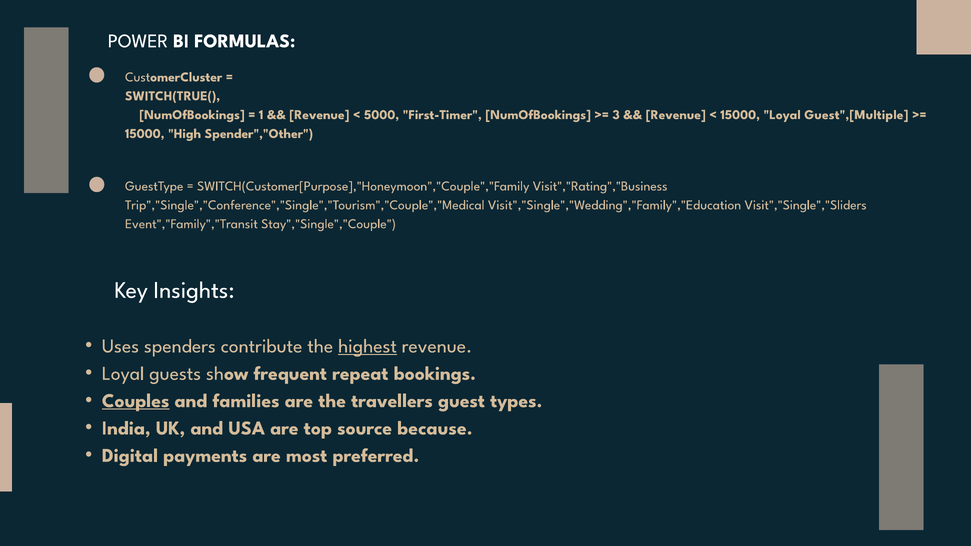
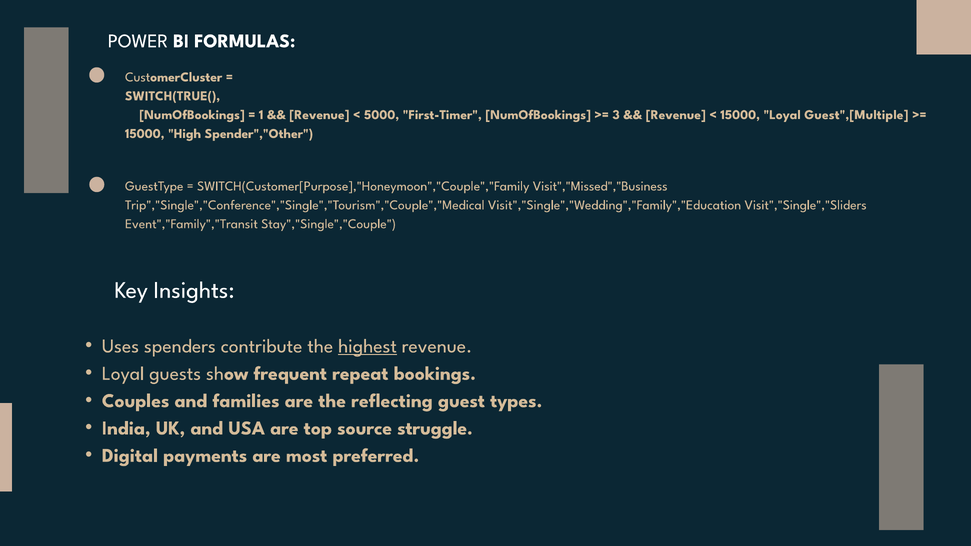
Visit","Rating","Business: Visit","Rating","Business -> Visit","Missed","Business (600, 186)
Couples underline: present -> none (136, 401)
travellers: travellers -> reflecting (392, 401)
because: because -> struggle (435, 428)
